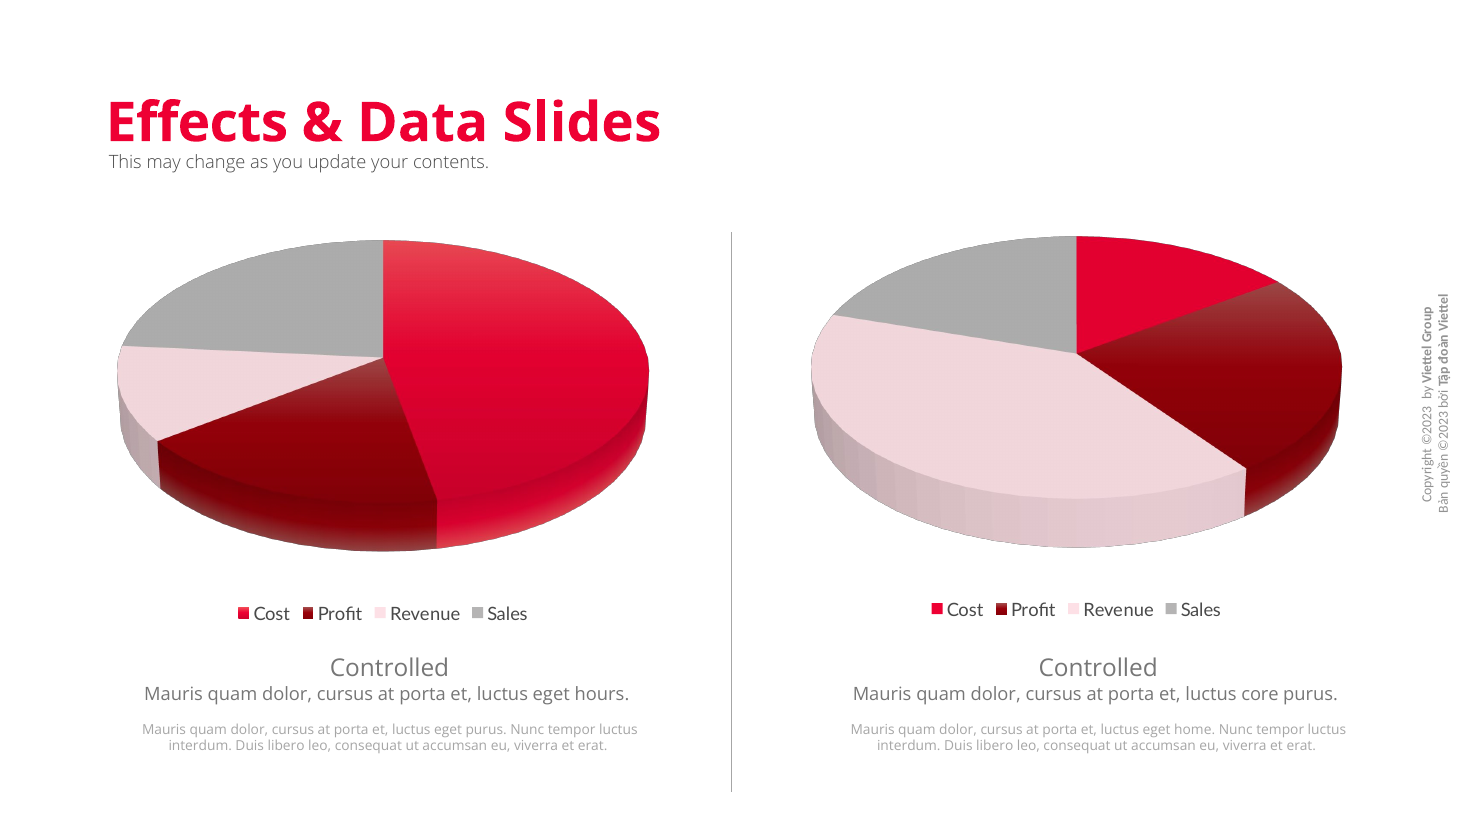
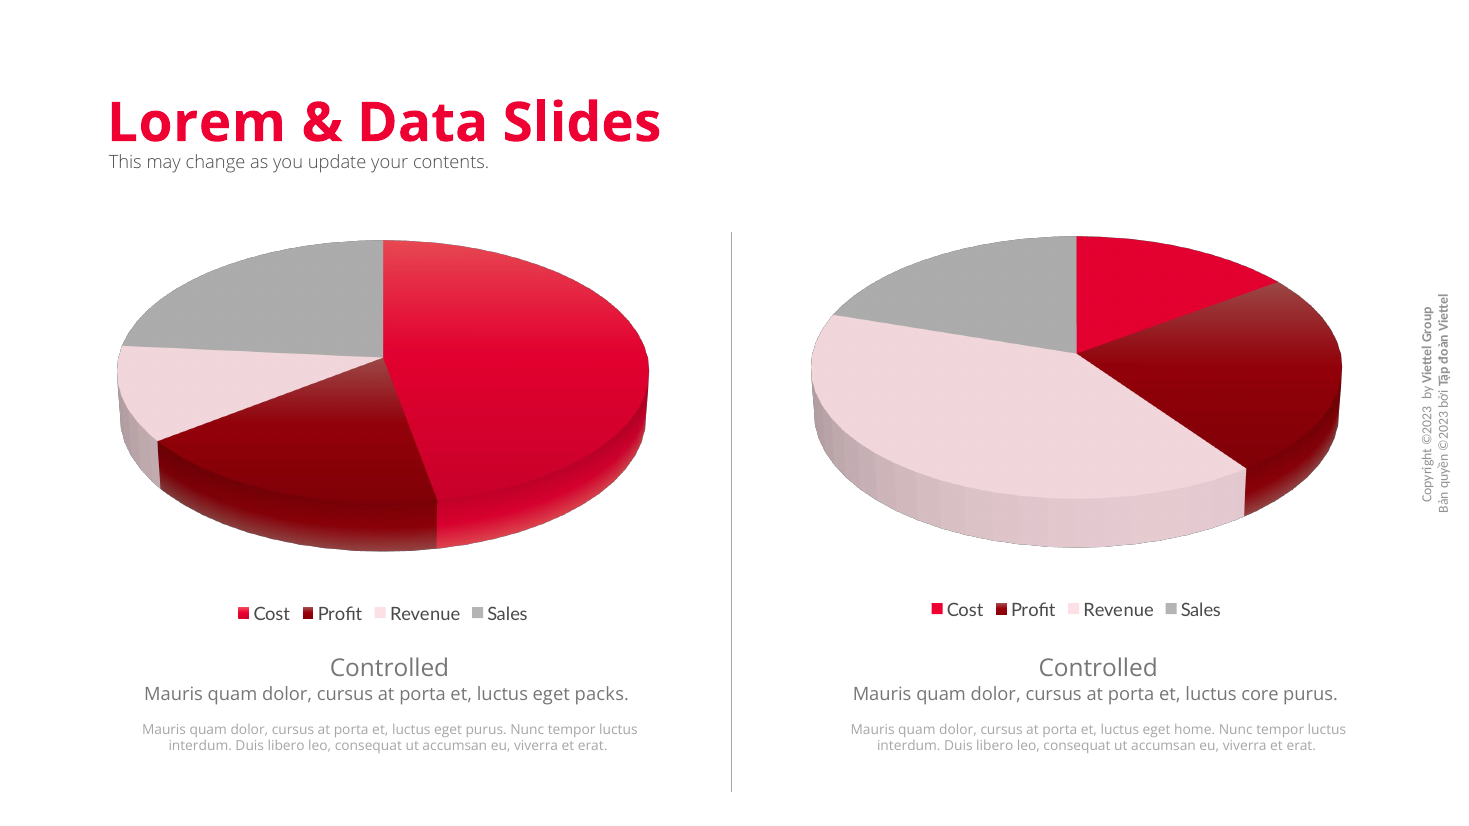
Effects: Effects -> Lorem (196, 123)
hours: hours -> packs (602, 694)
